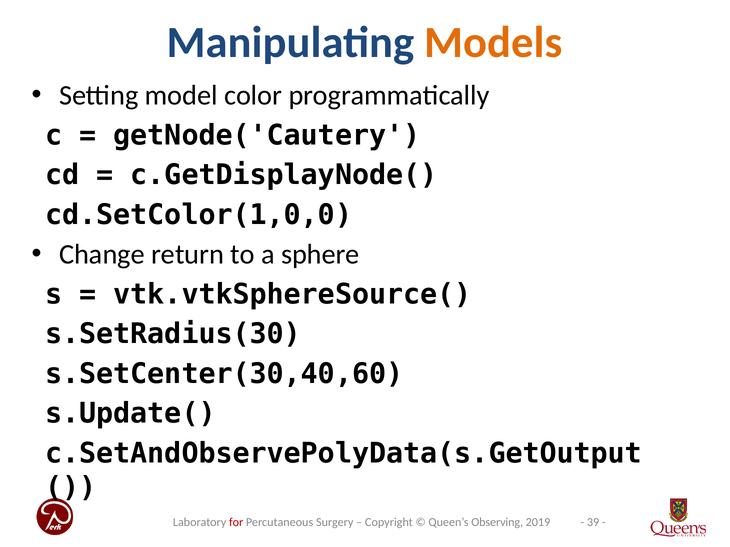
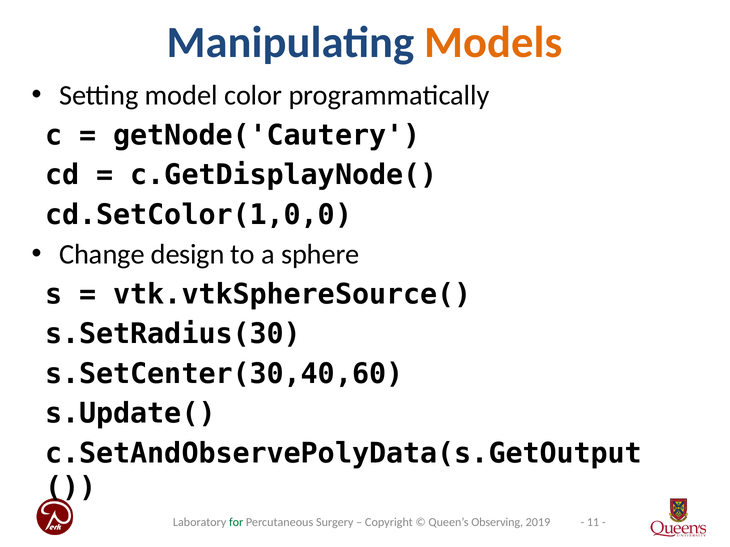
return: return -> design (188, 255)
39: 39 -> 11 (593, 523)
for colour: red -> green (236, 523)
